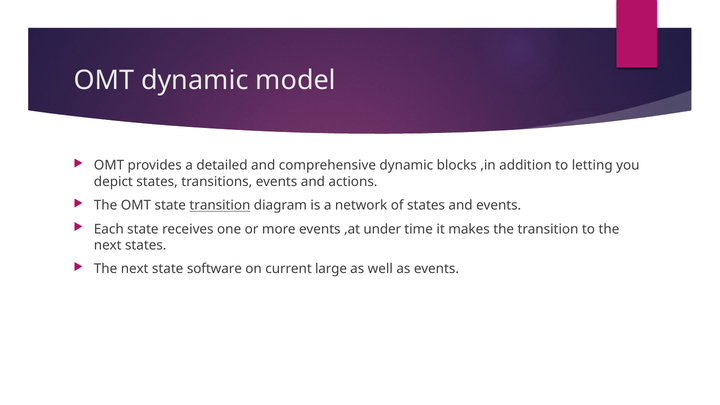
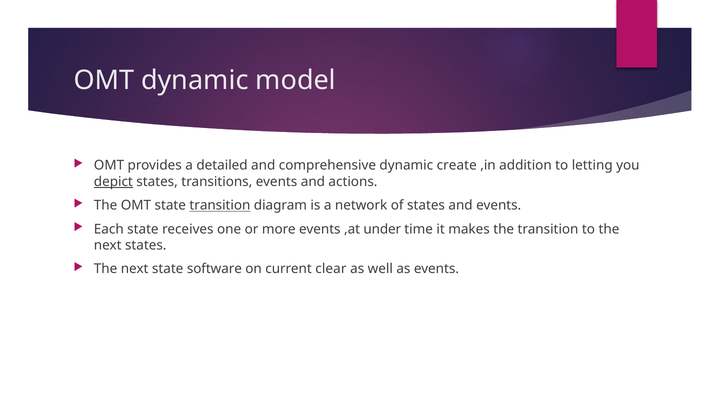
blocks: blocks -> create (457, 165)
depict underline: none -> present (113, 182)
large: large -> clear (331, 269)
